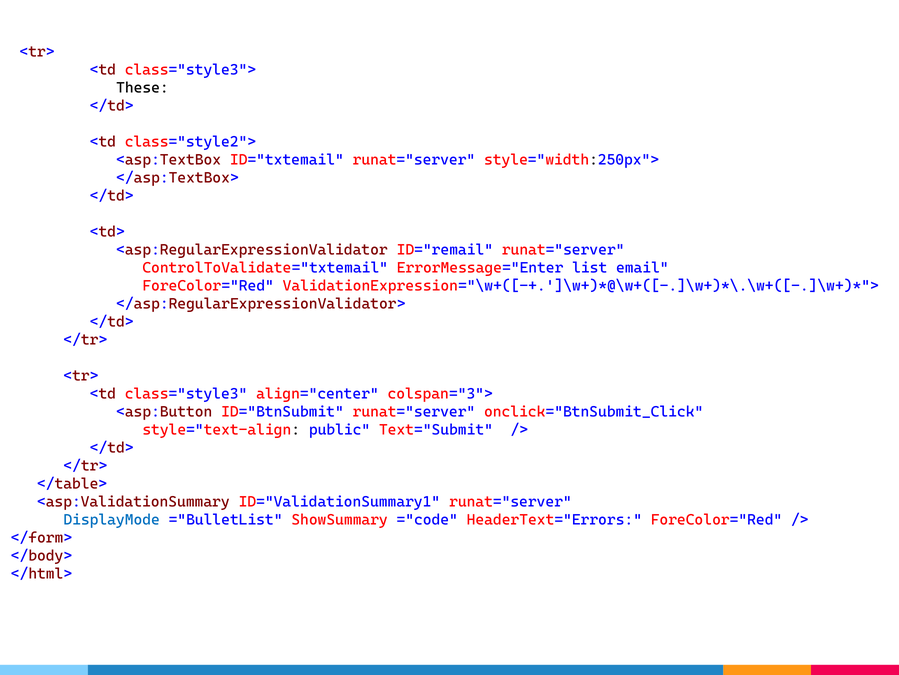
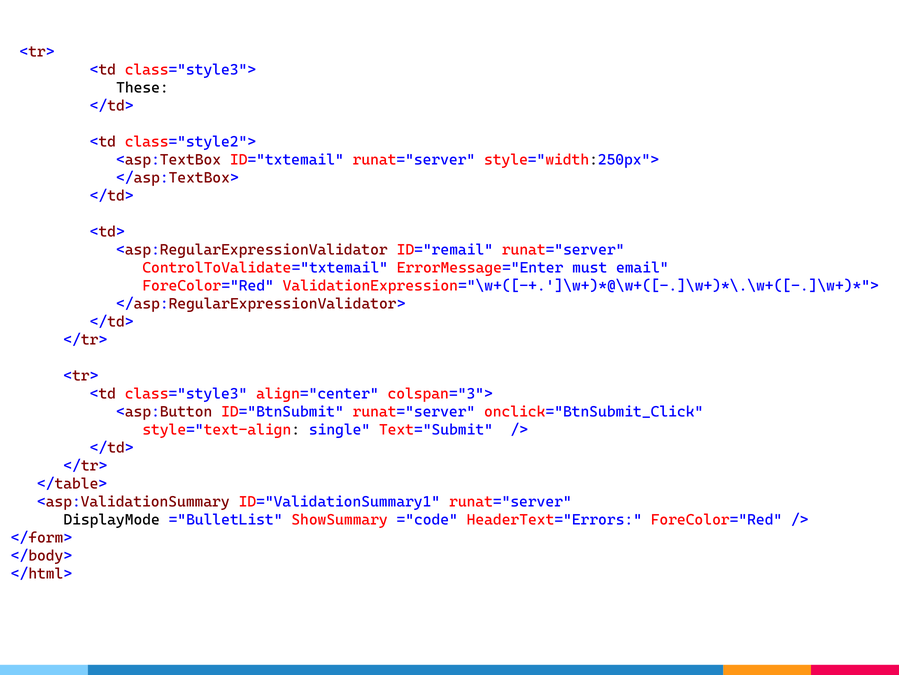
list: list -> must (590, 268)
public: public -> single (340, 429)
DisplayMode colour: blue -> black (112, 519)
